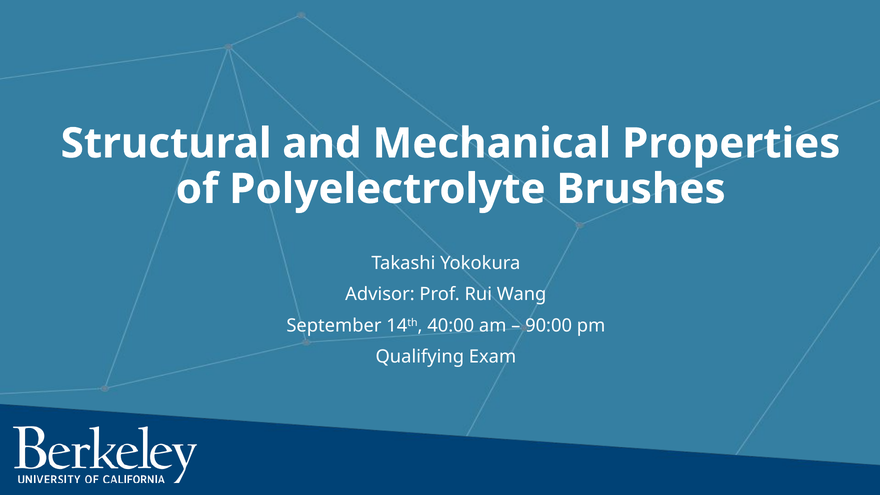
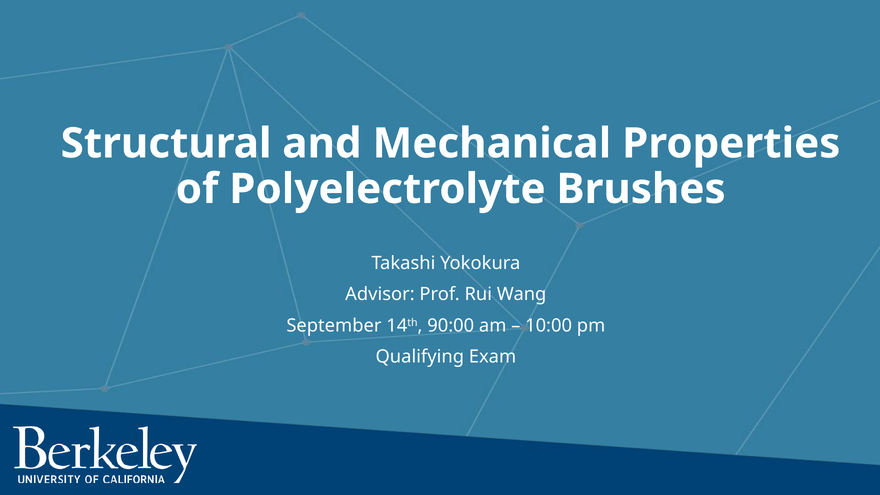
40:00: 40:00 -> 90:00 (451, 326)
90:00: 90:00 -> 10:00 (549, 326)
